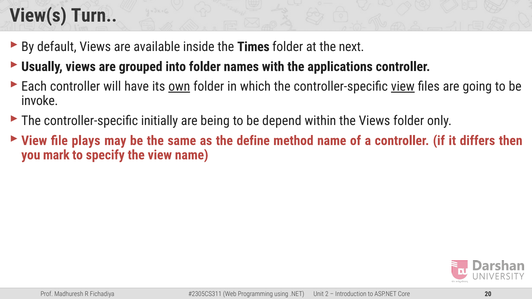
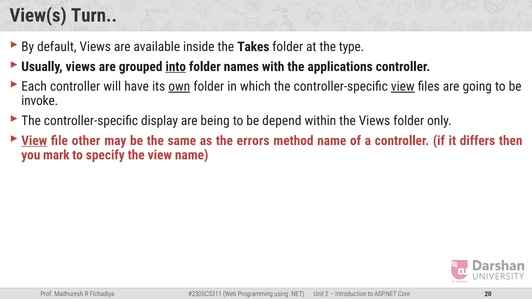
Times: Times -> Takes (253, 47)
next: next -> type (351, 47)
into underline: none -> present (176, 67)
initially: initially -> display (160, 121)
View underline: none -> present (34, 141)
plays: plays -> other (86, 141)
define: define -> errors (253, 141)
